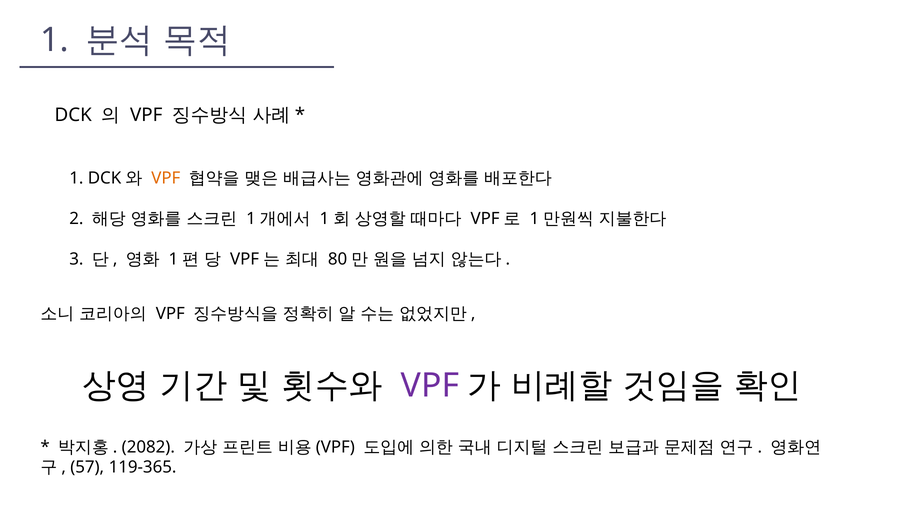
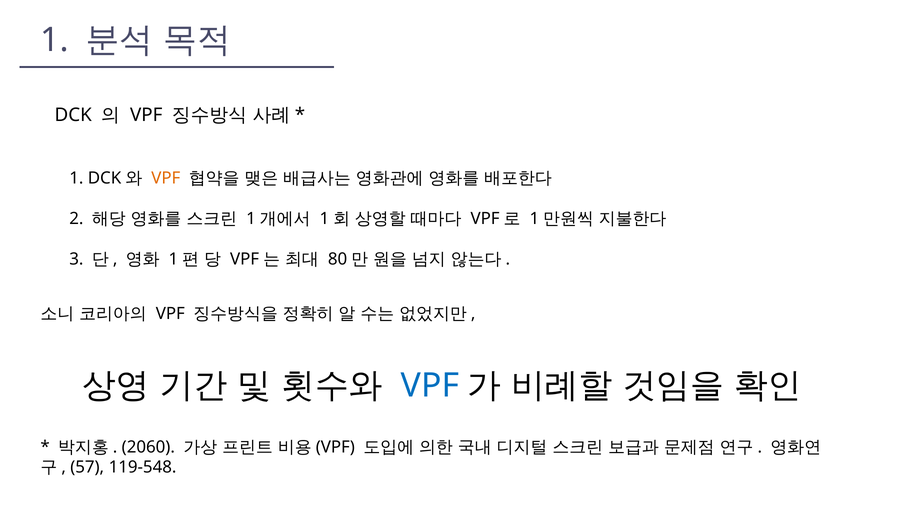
VPF colour: purple -> blue (430, 385)
2082: 2082 -> 2060 (148, 447)
119-365: 119-365 -> 119-548 (143, 467)
